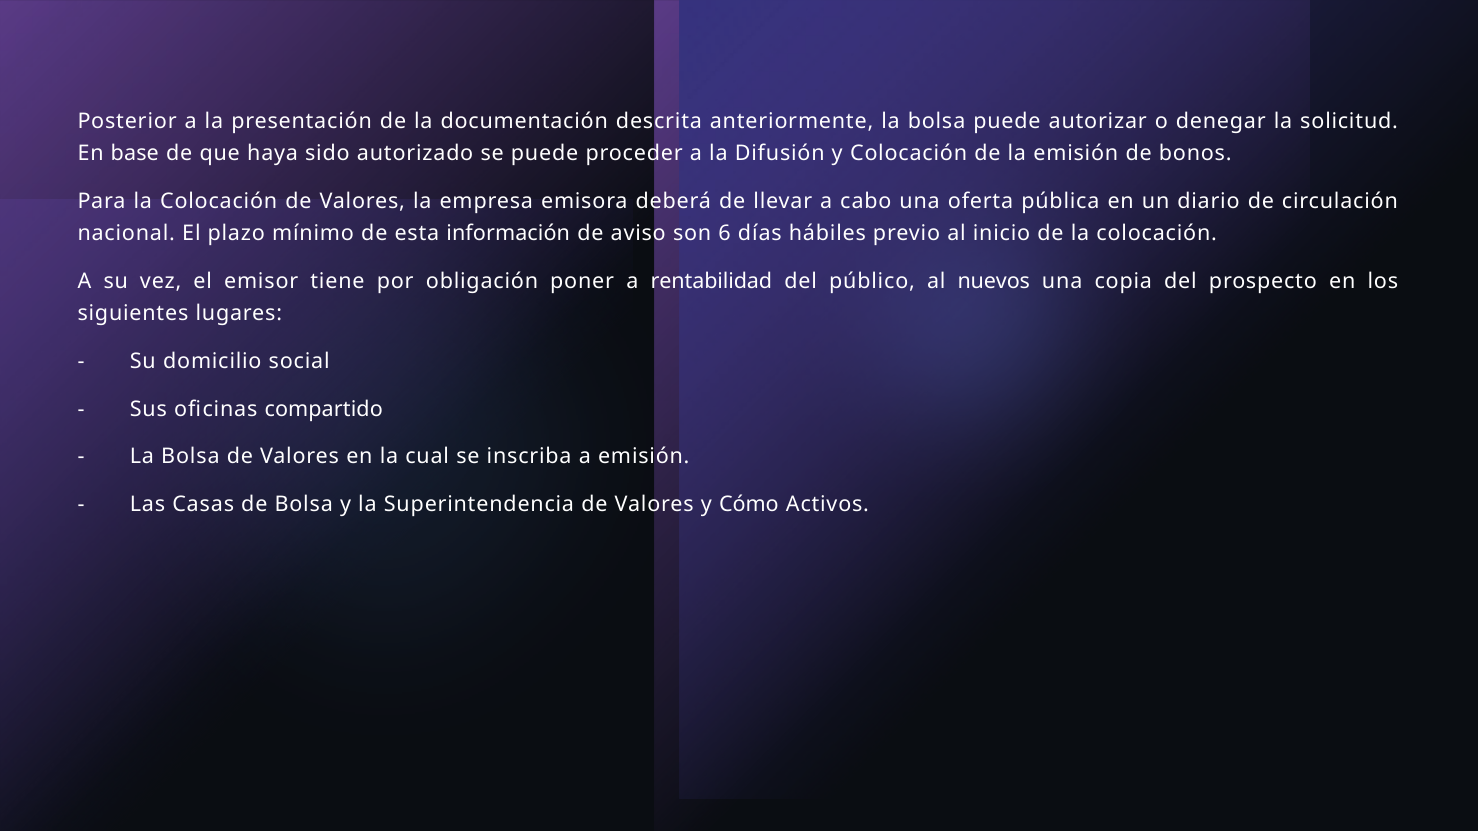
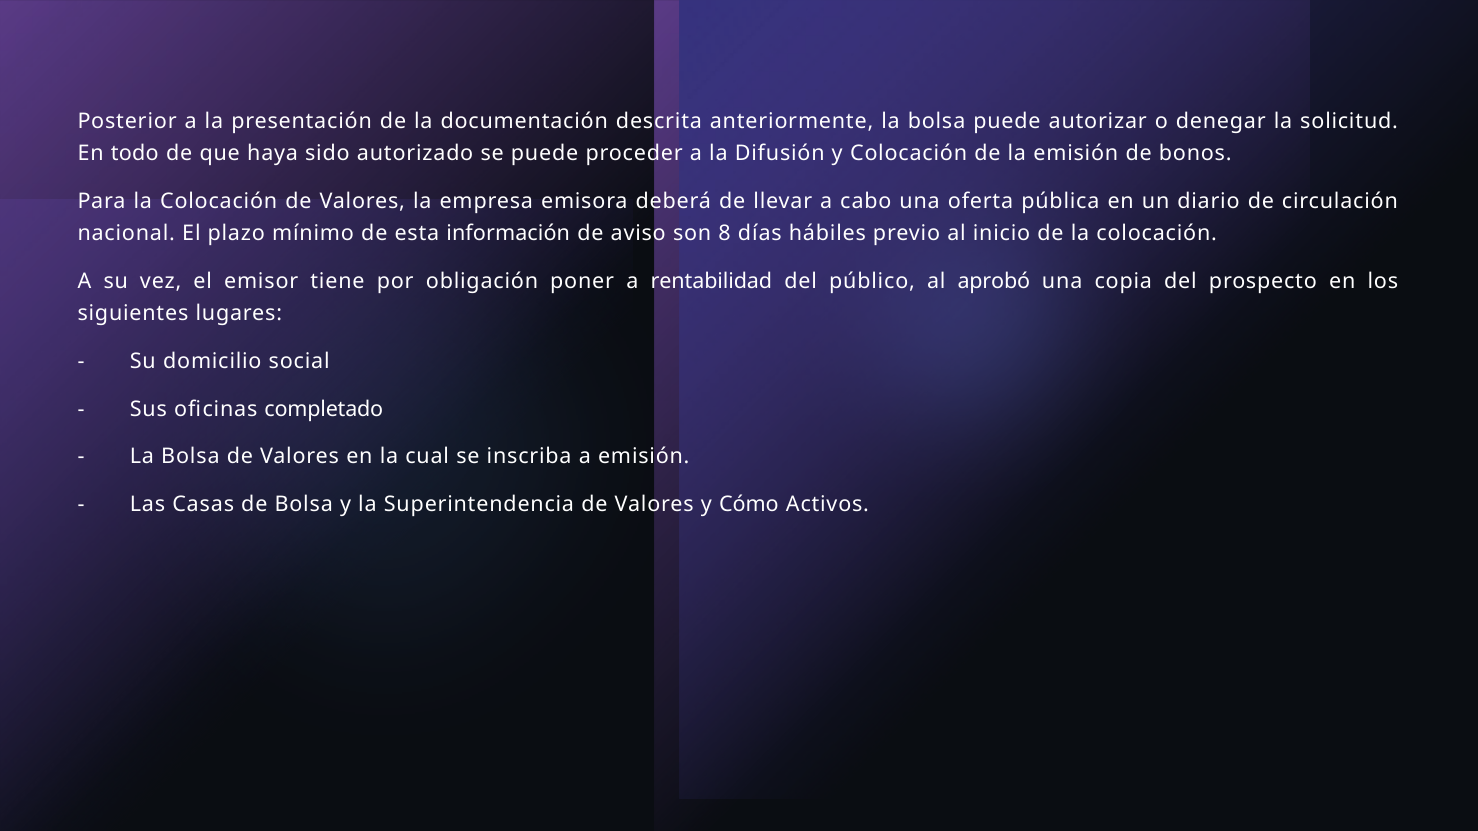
base: base -> todo (135, 153)
6: 6 -> 8 (725, 234)
nuevos: nuevos -> aprobó (994, 281)
compartido: compartido -> completado (324, 409)
